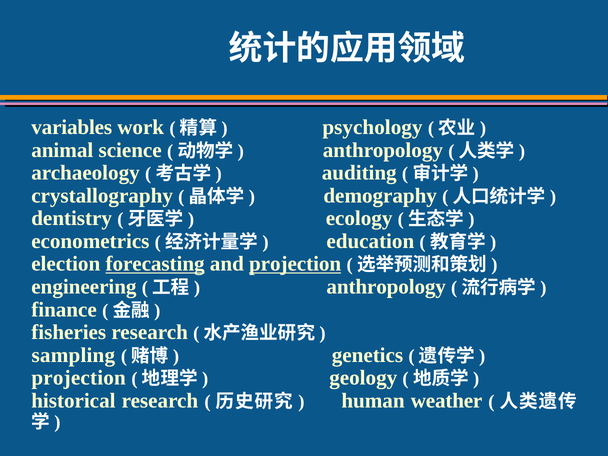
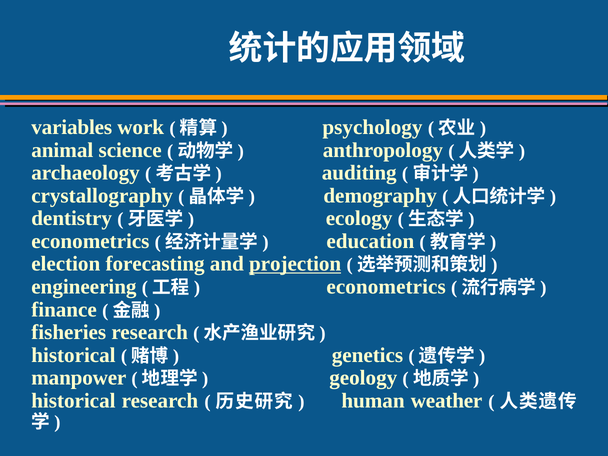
forecasting underline: present -> none (155, 264)
anthropology: anthropology -> econometrics (386, 287)
sampling: sampling -> historical (73, 355)
projection: projection -> manpower (79, 378)
